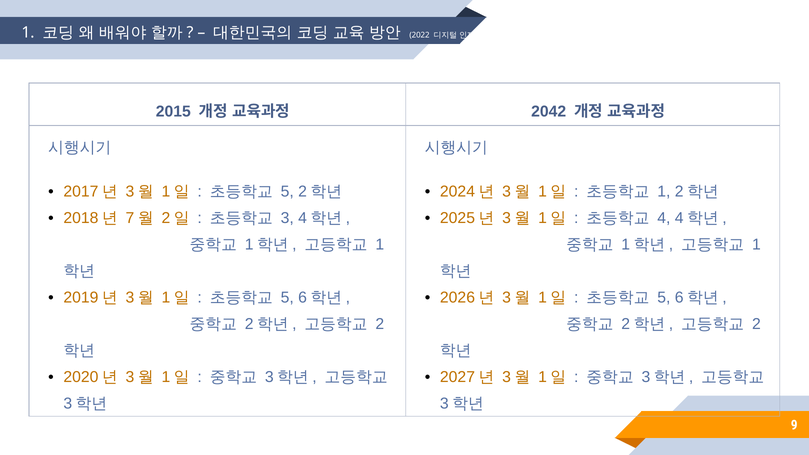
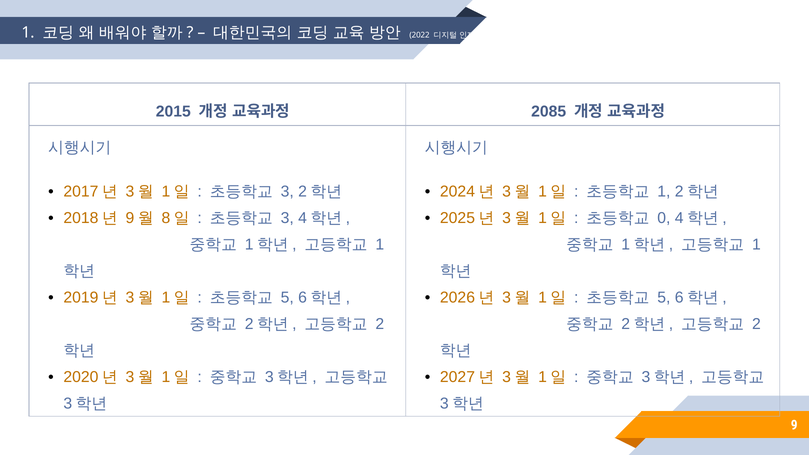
2042: 2042 -> 2085 (549, 112)
5: 5 -> 3 (287, 192)
7: 7 -> 9 (130, 218)
2: 2 -> 8 (166, 218)
4: 4 -> 0 (664, 218)
